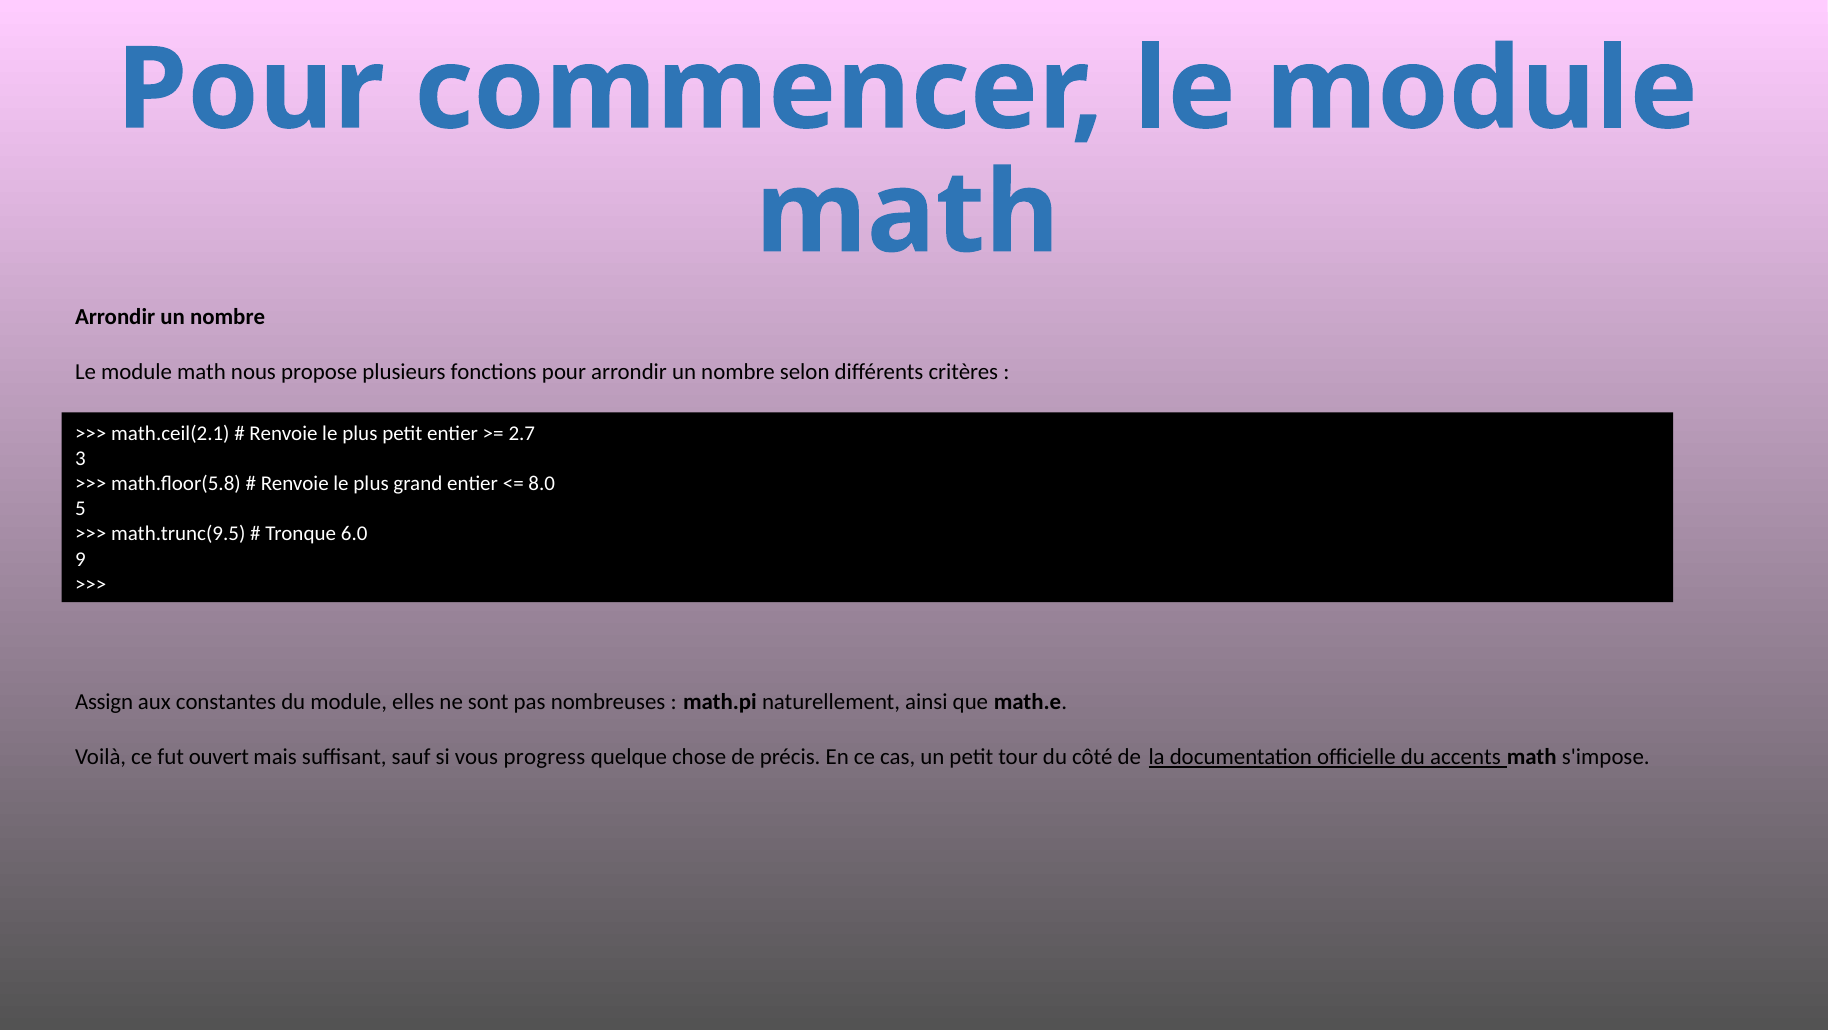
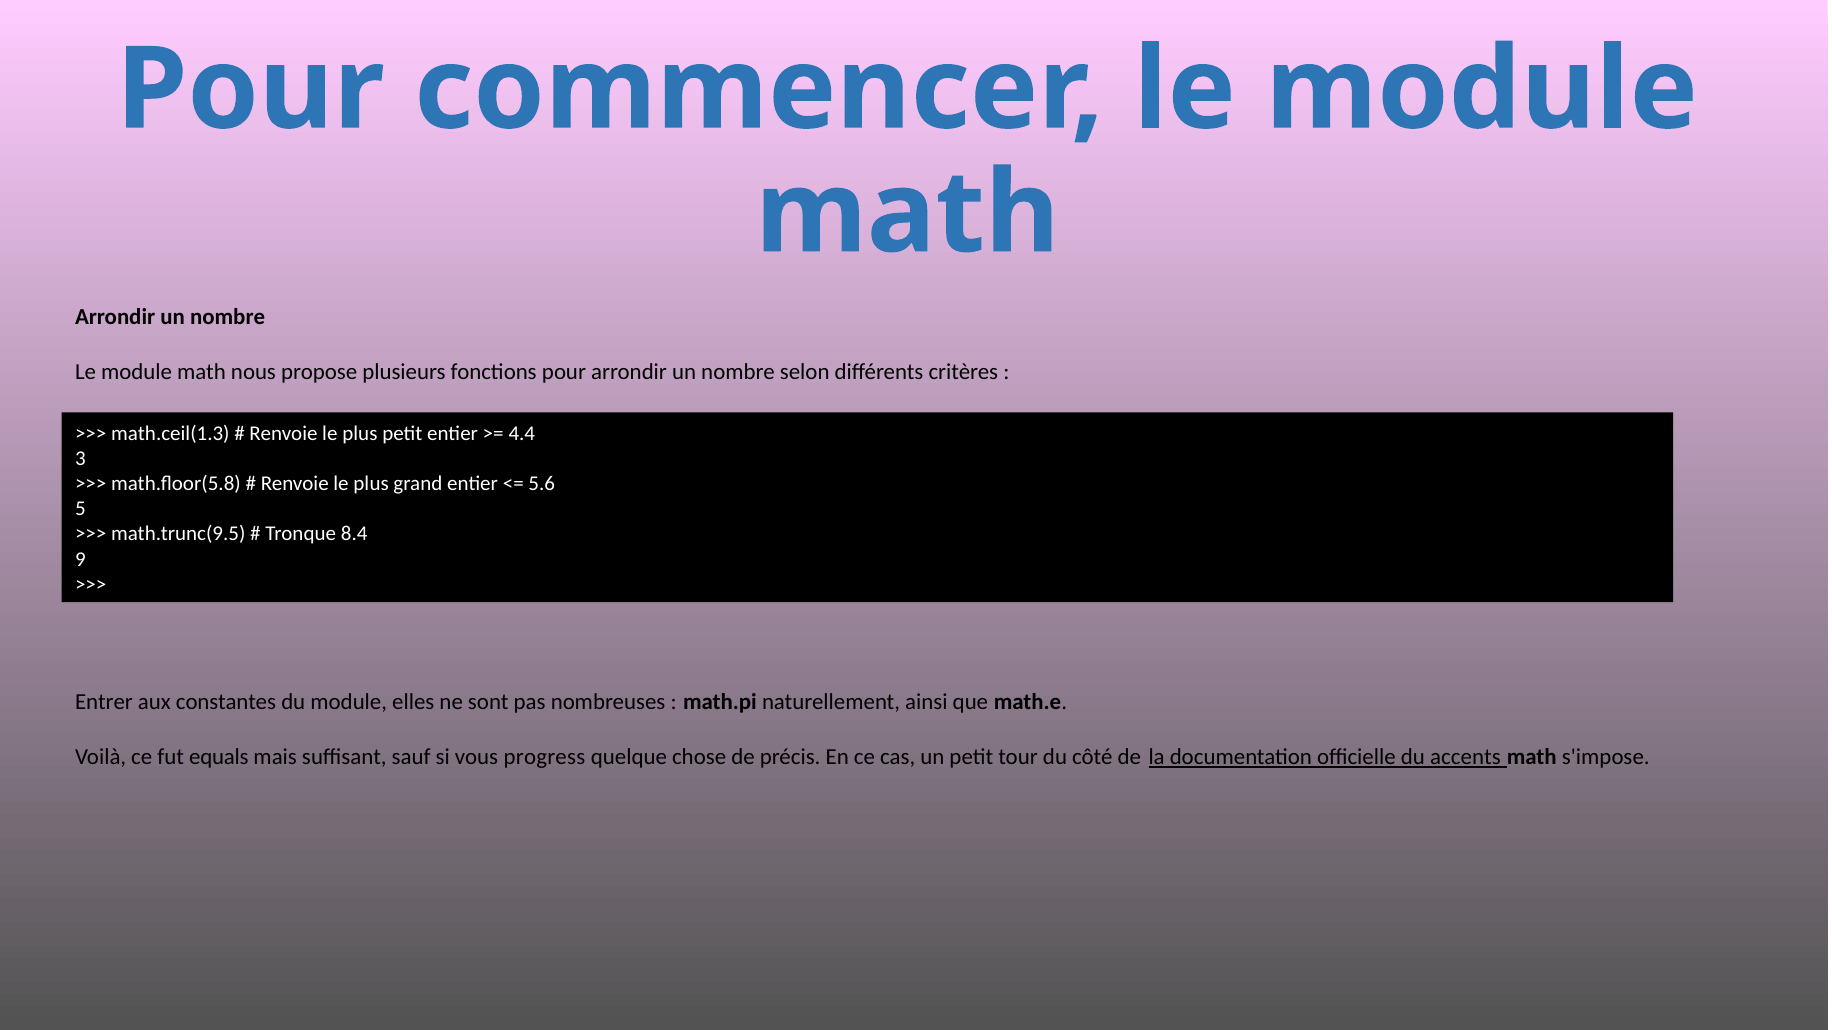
math.ceil(2.1: math.ceil(2.1 -> math.ceil(1.3 (170, 433)
2.7: 2.7 -> 4.4 (522, 433)
8.0: 8.0 -> 5.6 (542, 484)
6.0: 6.0 -> 8.4 (354, 534)
Assign: Assign -> Entrer (104, 703)
ouvert: ouvert -> equals (219, 758)
